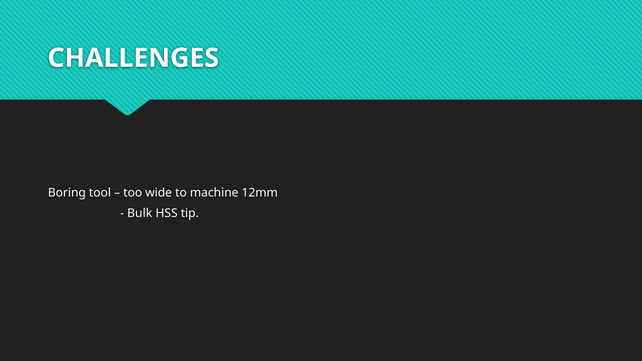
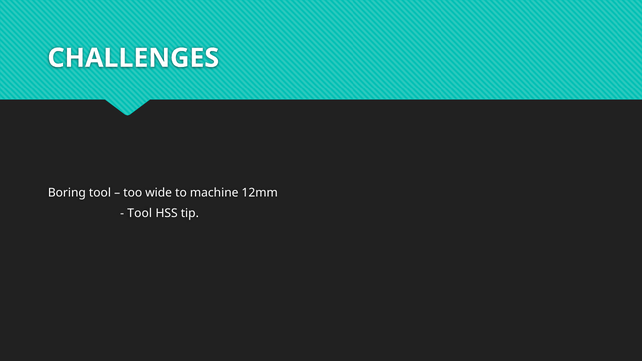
Bulk: Bulk -> Tool (140, 214)
